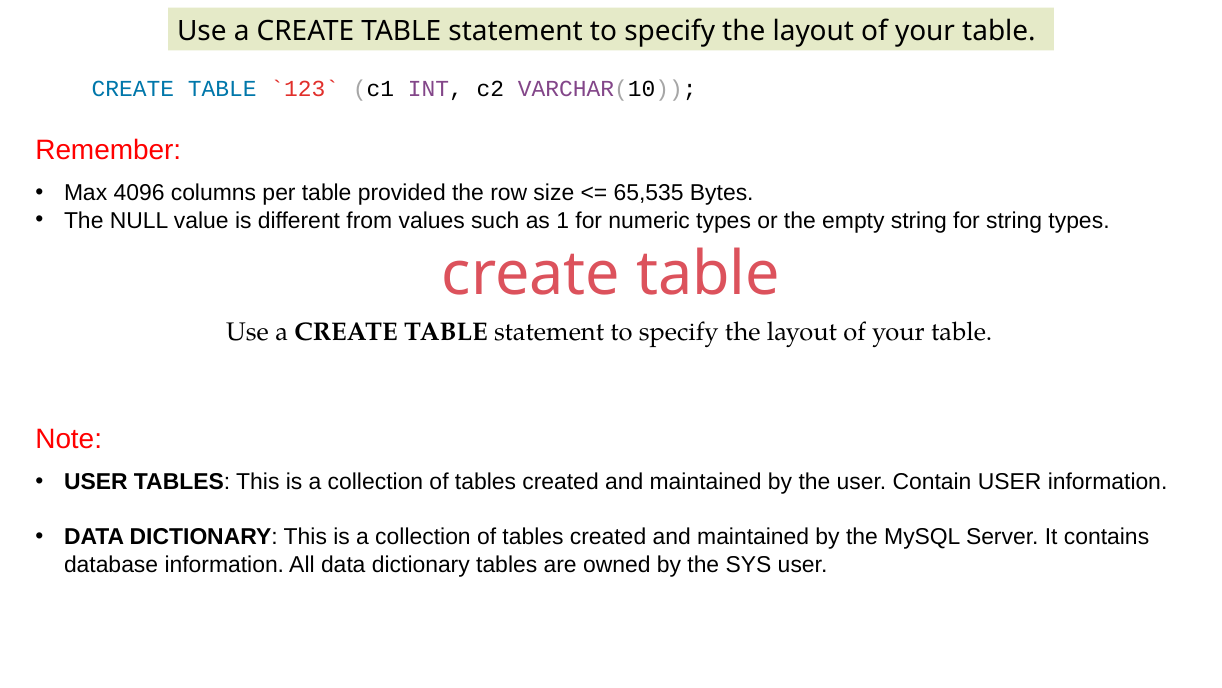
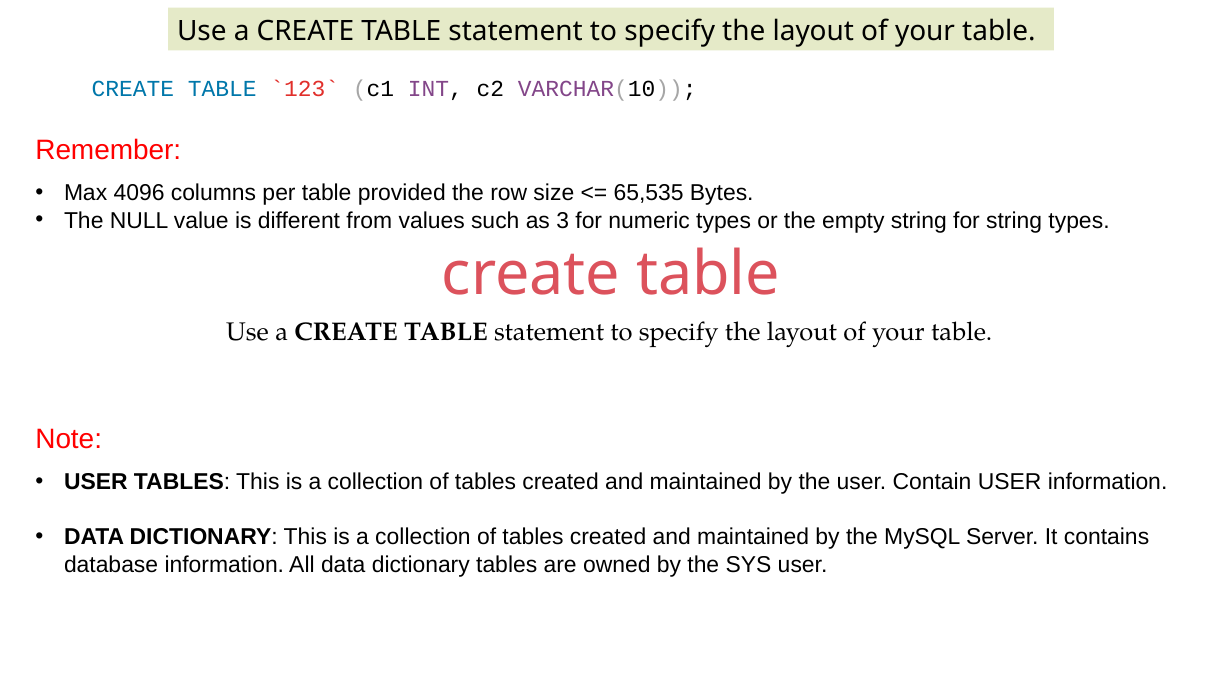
1: 1 -> 3 (563, 220)
